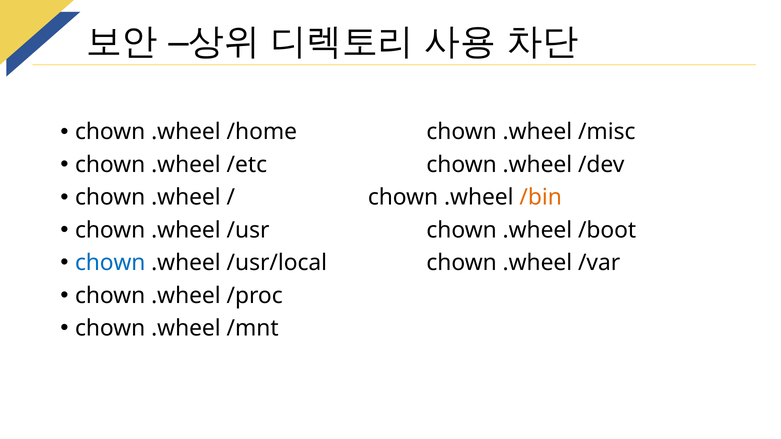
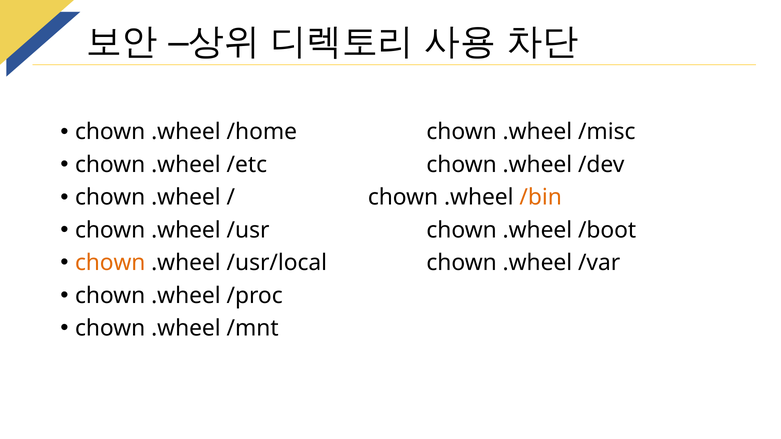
chown colour: blue -> orange (110, 263)
